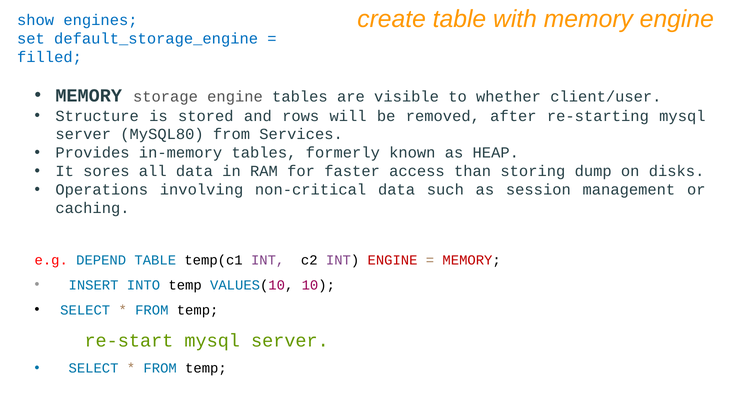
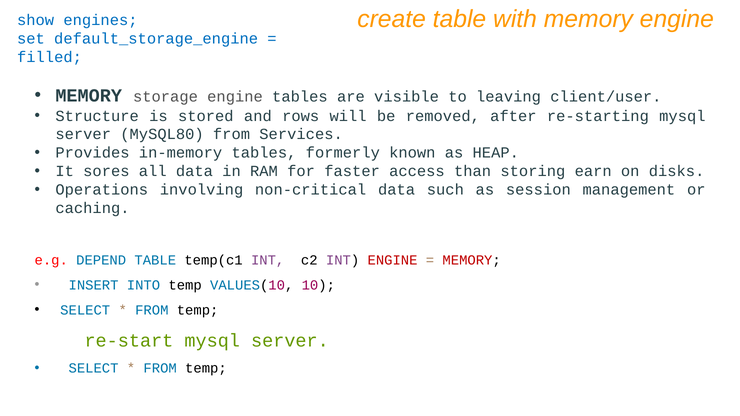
whether: whether -> leaving (509, 97)
dump: dump -> earn (593, 172)
